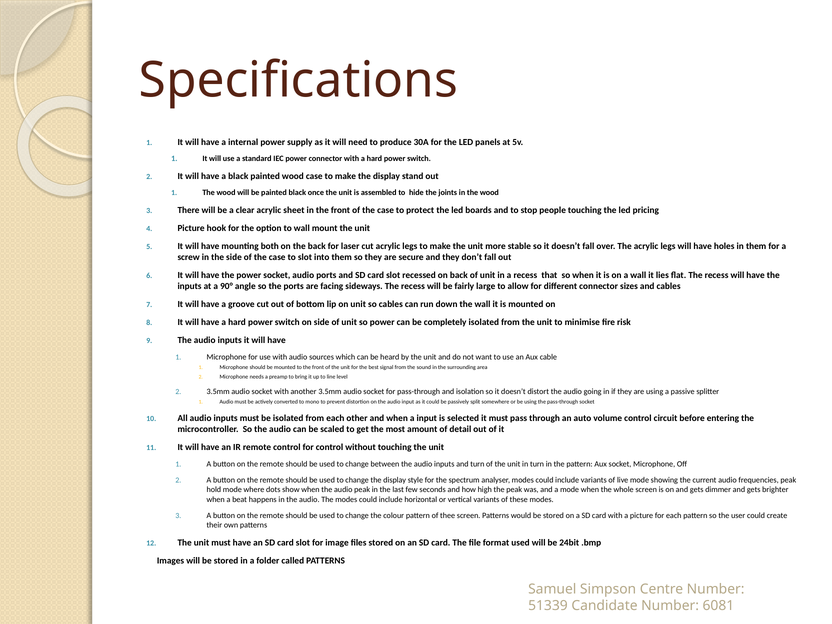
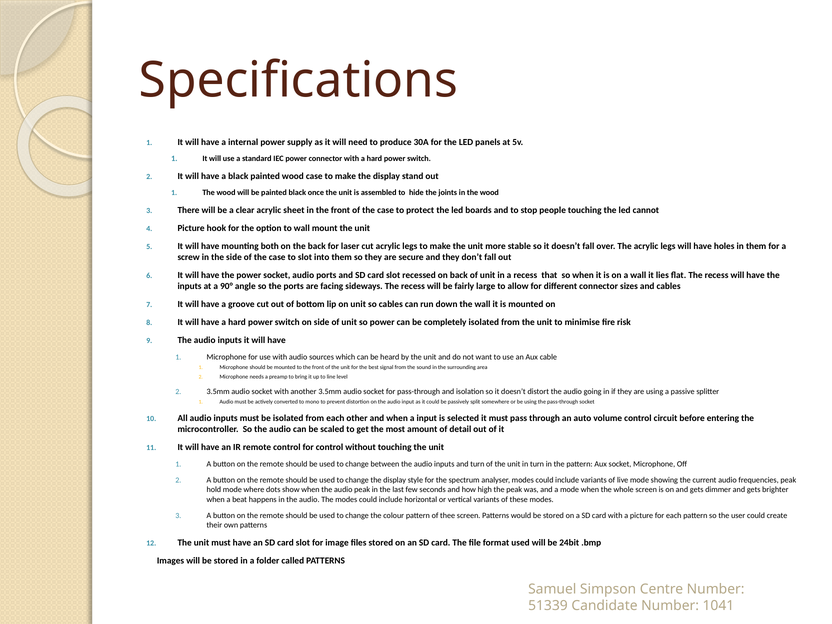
pricing: pricing -> cannot (646, 210)
6081: 6081 -> 1041 (718, 606)
